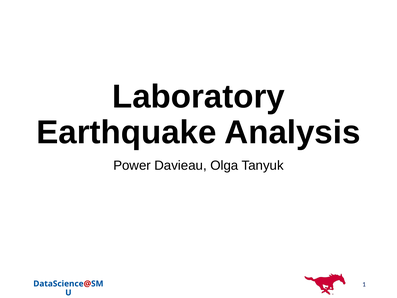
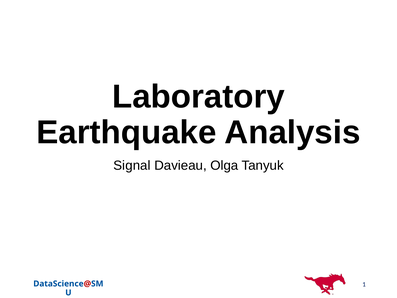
Power: Power -> Signal (132, 165)
